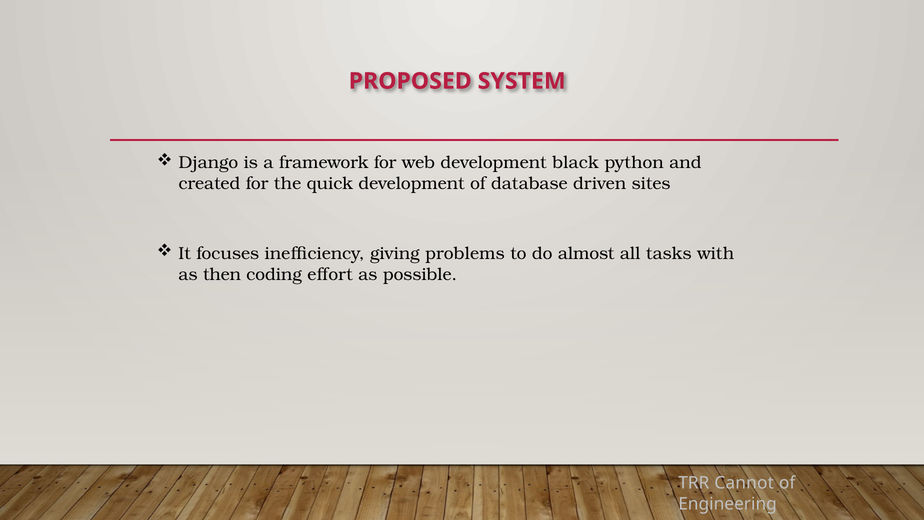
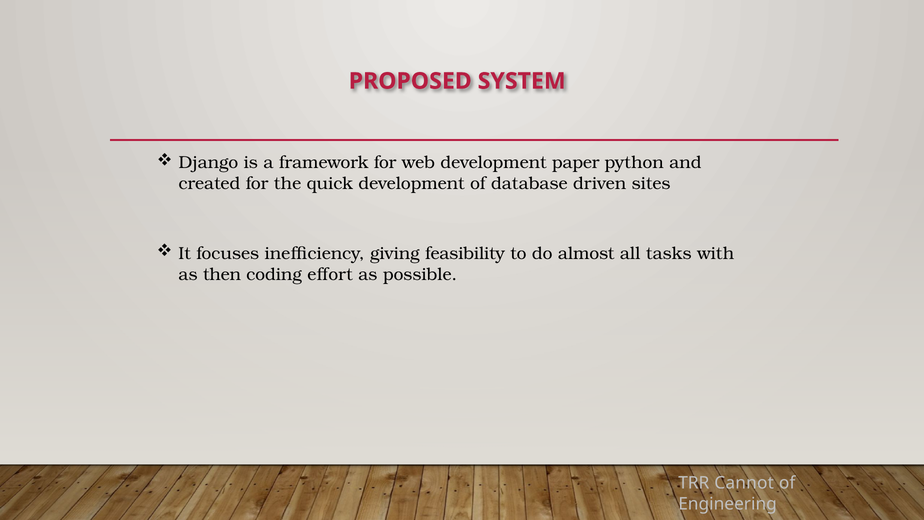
black: black -> paper (576, 163)
problems: problems -> feasibility (465, 253)
